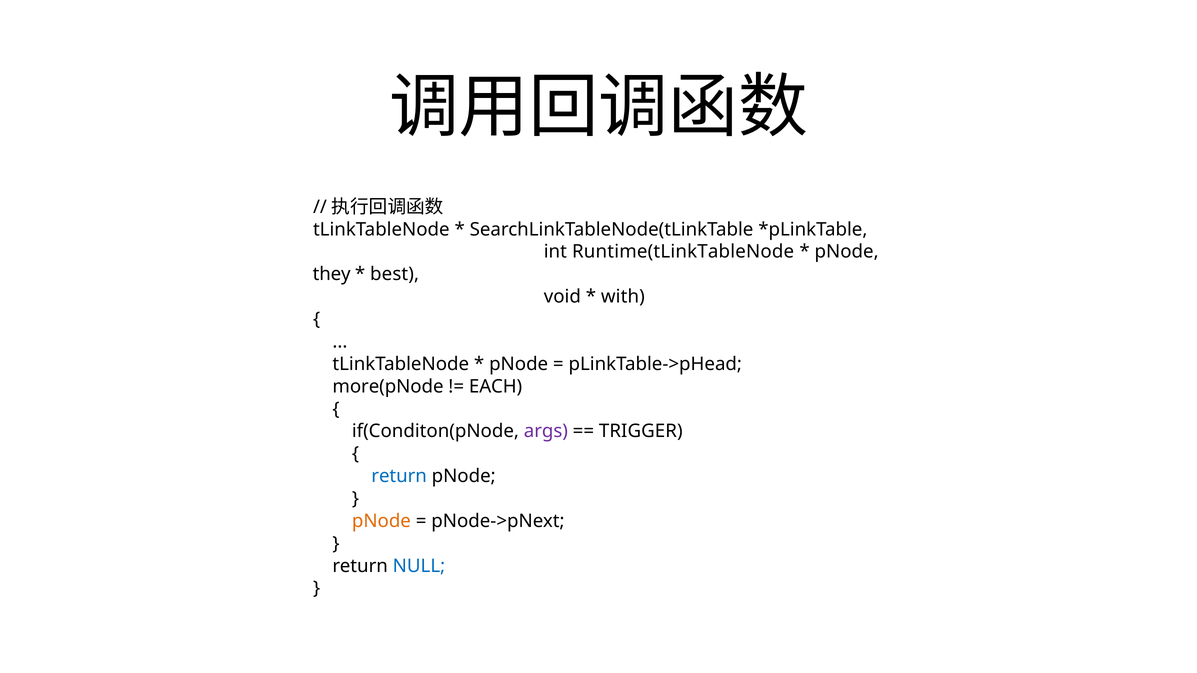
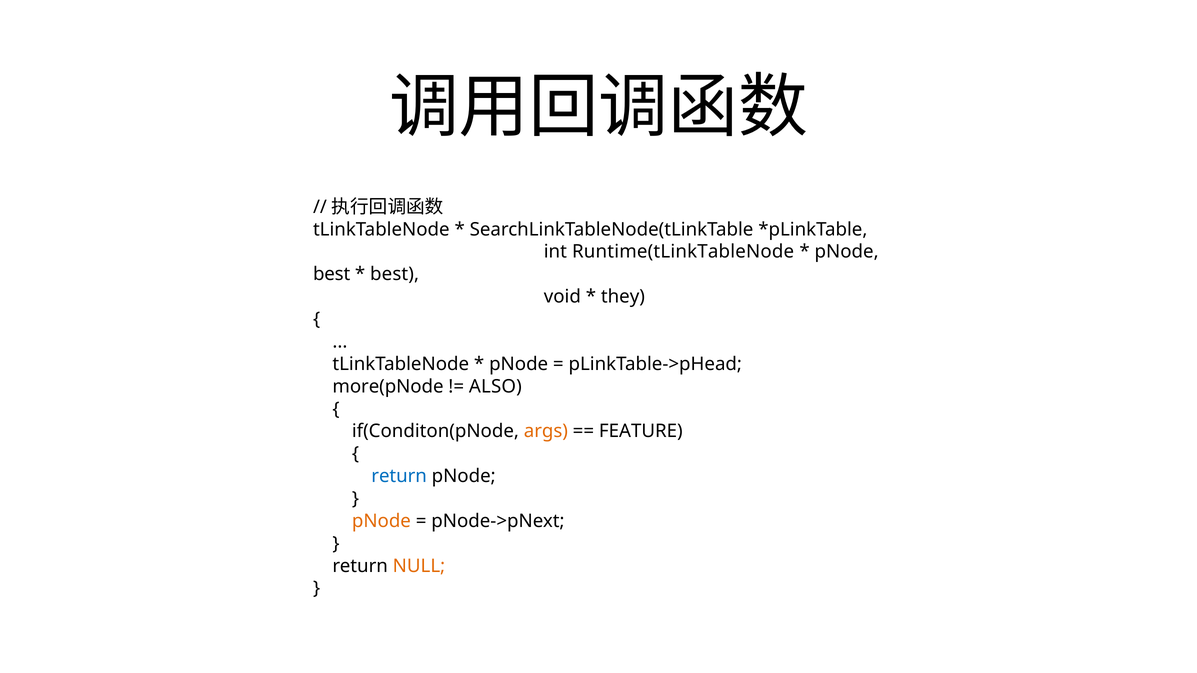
they: they -> best (332, 274)
with: with -> they (623, 297)
EACH: EACH -> ALSO (495, 387)
args colour: purple -> orange (546, 431)
TRIGGER: TRIGGER -> FEATURE (641, 431)
NULL colour: blue -> orange (419, 566)
